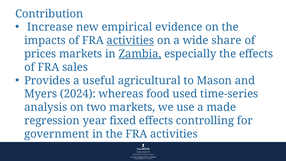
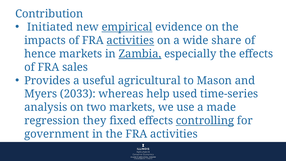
Increase: Increase -> Initiated (50, 27)
empirical underline: none -> present (127, 27)
prices: prices -> hence (40, 54)
2024: 2024 -> 2033 (78, 94)
food: food -> help (158, 94)
year: year -> they (95, 121)
controlling underline: none -> present (205, 121)
